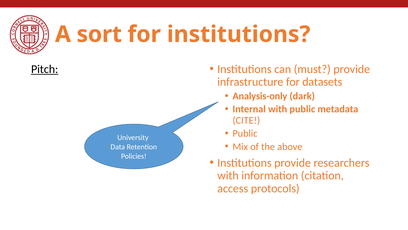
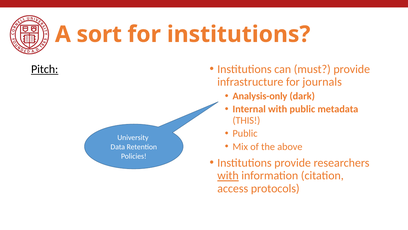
datasets: datasets -> journals (322, 82)
CITE: CITE -> THIS (246, 120)
with underline: none -> present (228, 175)
